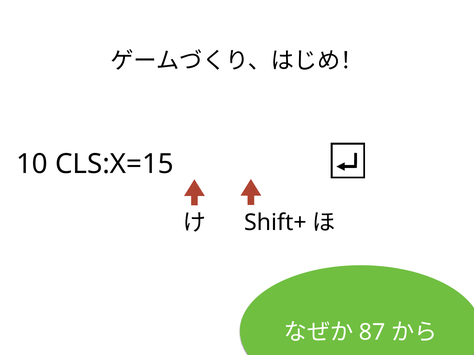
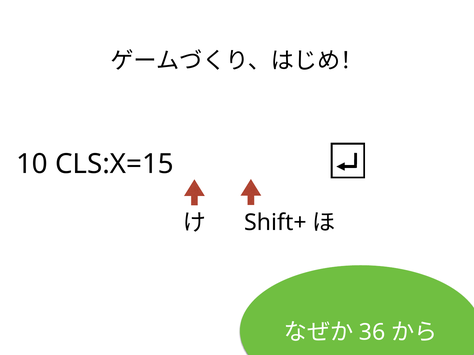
87: 87 -> 36 (372, 333)
